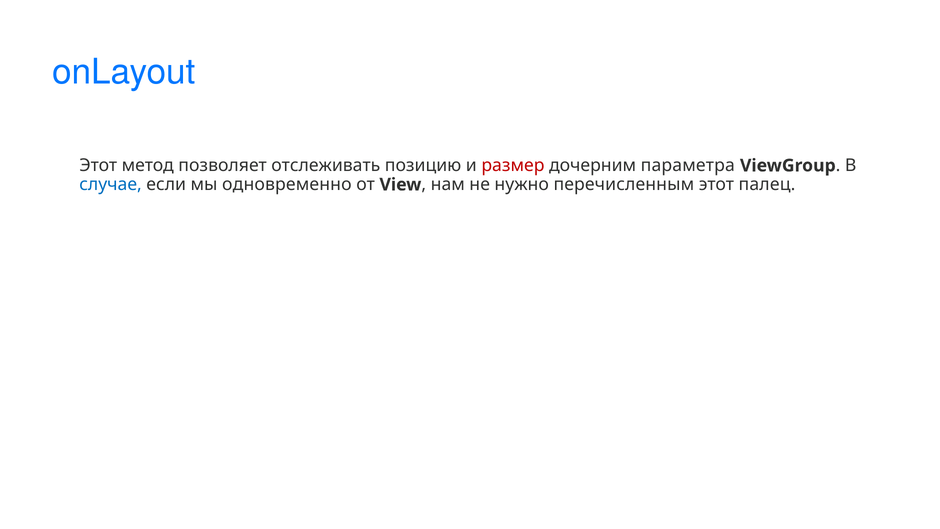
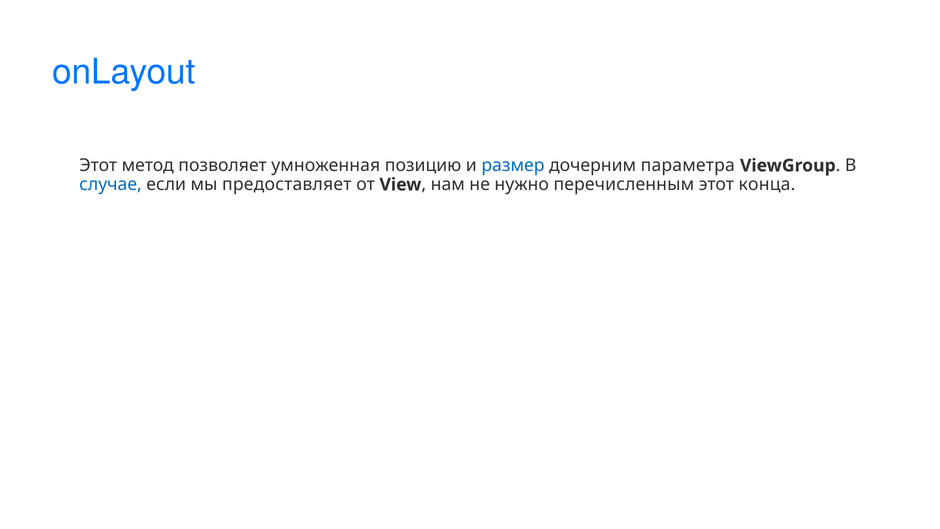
отслеживать: отслеживать -> умноженная (326, 165)
размер colour: red -> blue (513, 165)
одновременно: одновременно -> предоставляет (287, 185)
палец: палец -> конца (767, 185)
